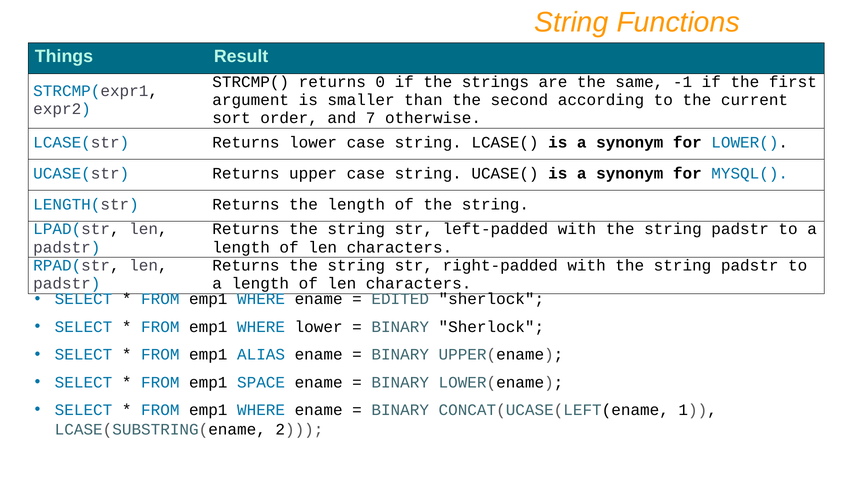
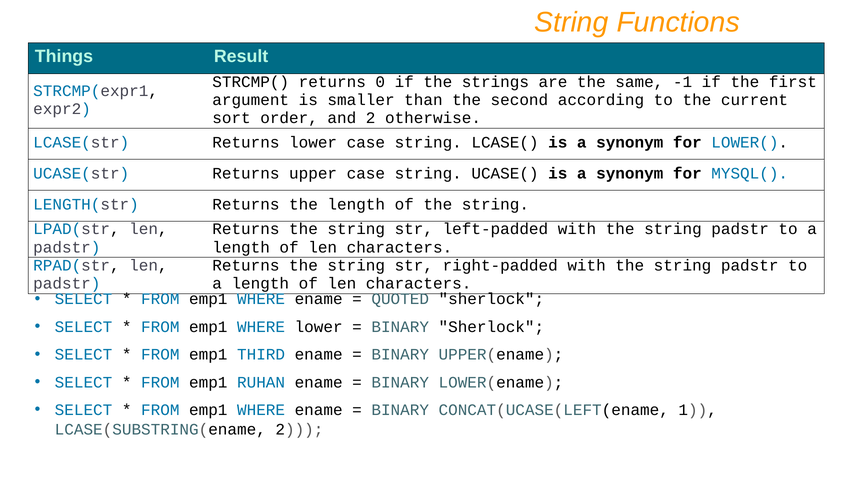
and 7: 7 -> 2 (371, 118)
EDITED: EDITED -> QUOTED (400, 299)
ALIAS: ALIAS -> THIRD (261, 354)
SPACE: SPACE -> RUHAN (261, 382)
